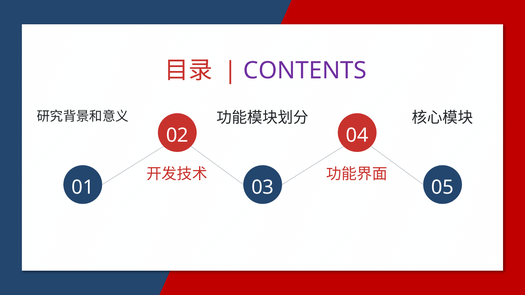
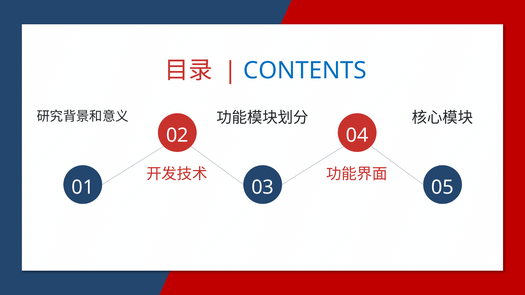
CONTENTS colour: purple -> blue (305, 71)
